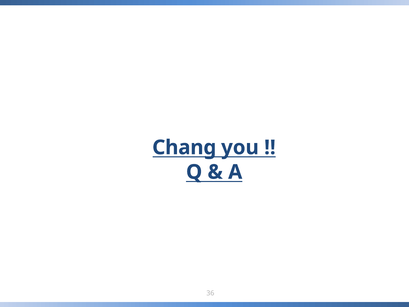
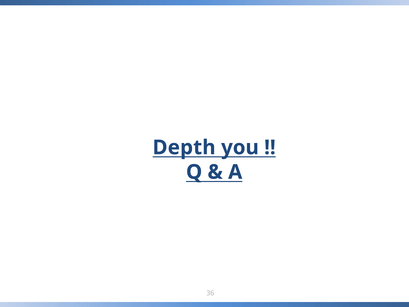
Chang: Chang -> Depth (184, 147)
